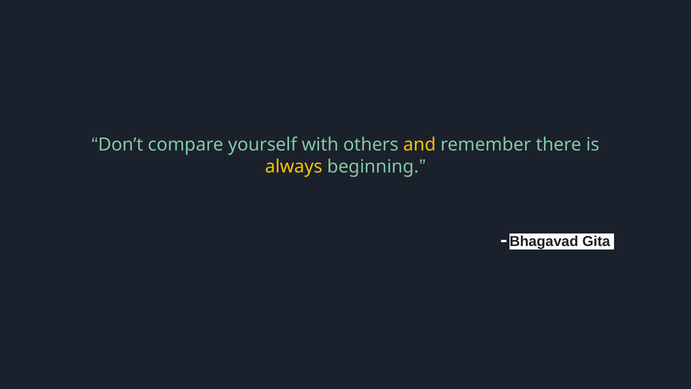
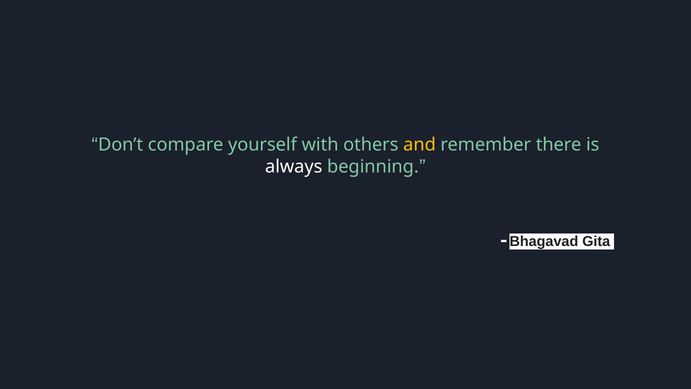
always colour: yellow -> white (294, 167)
